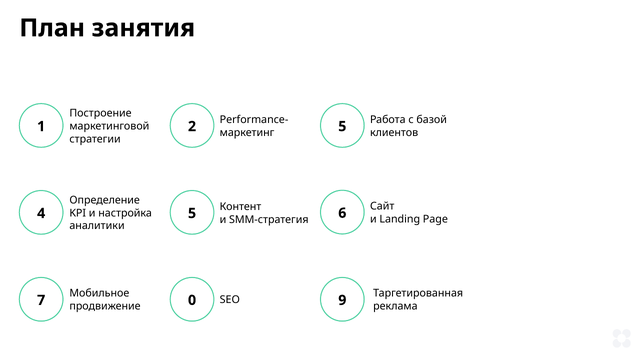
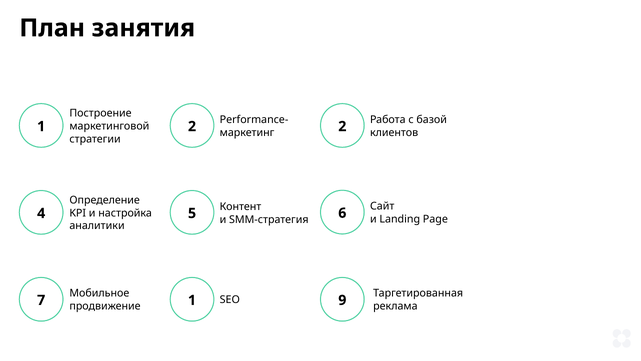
маркетинг 5: 5 -> 2 (342, 126)
продвижение 0: 0 -> 1 (192, 300)
